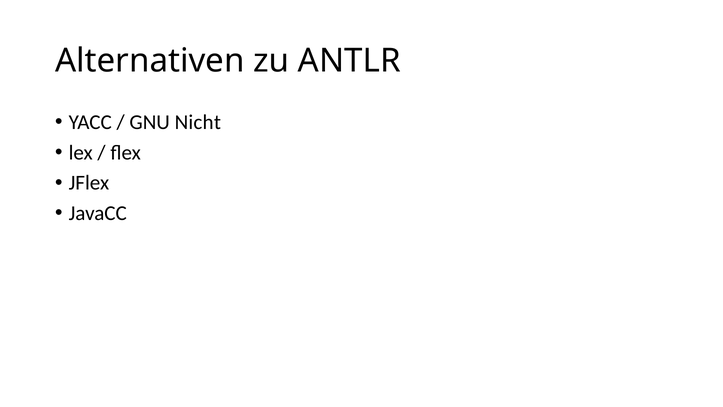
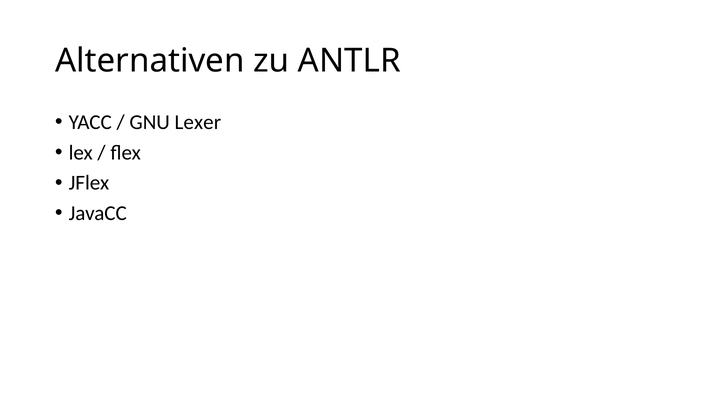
Nicht: Nicht -> Lexer (198, 122)
